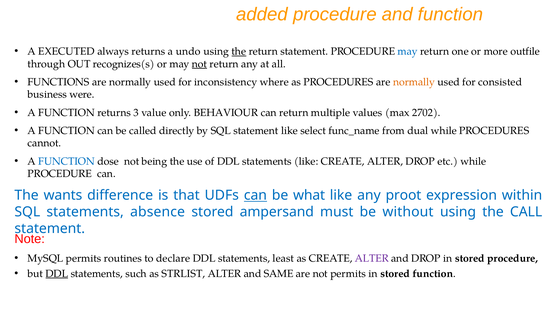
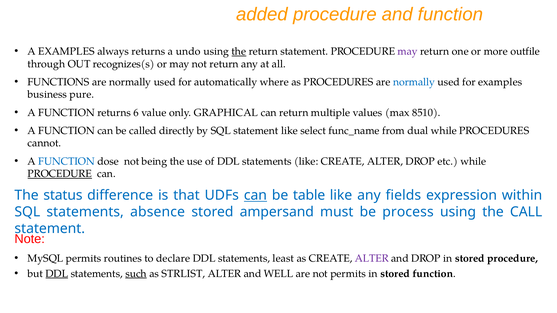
A EXECUTED: EXECUTED -> EXAMPLES (66, 51)
may colour: blue -> purple (408, 51)
not underline: present -> none (199, 64)
inconsistency: inconsistency -> automatically (226, 82)
normally colour: orange -> blue (414, 82)
for consisted: consisted -> examples (500, 82)
were: were -> pure (82, 95)
3: 3 -> 6 (136, 113)
BEHAVIOUR: BEHAVIOUR -> GRAPHICAL (226, 113)
2702: 2702 -> 8510 (426, 113)
PROCEDURE underline: none -> present (60, 174)
wants: wants -> status (63, 196)
what: what -> table (309, 196)
proot: proot -> fields (403, 196)
without: without -> process (408, 212)
such underline: none -> present (136, 274)
SAME: SAME -> WELL (279, 274)
